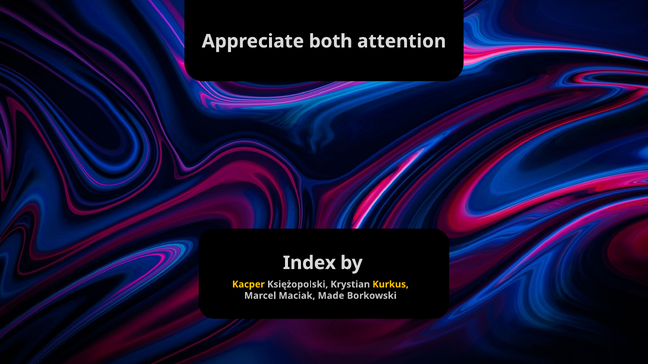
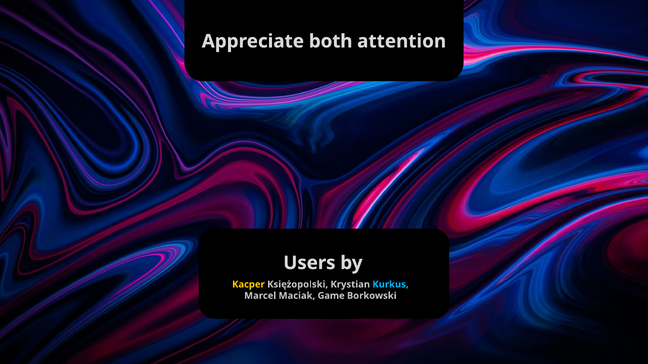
Index: Index -> Users (309, 263)
Kurkus colour: yellow -> light blue (390, 285)
Made: Made -> Game (331, 296)
